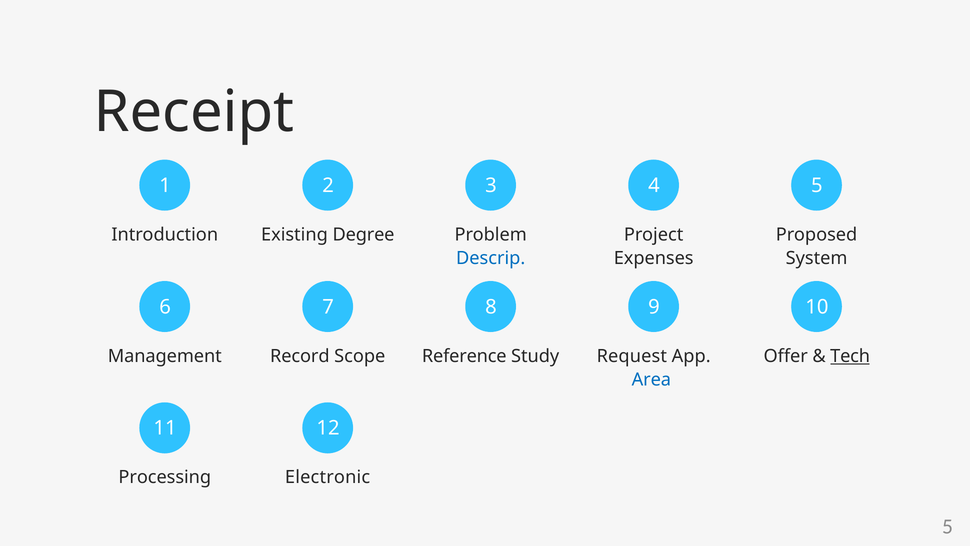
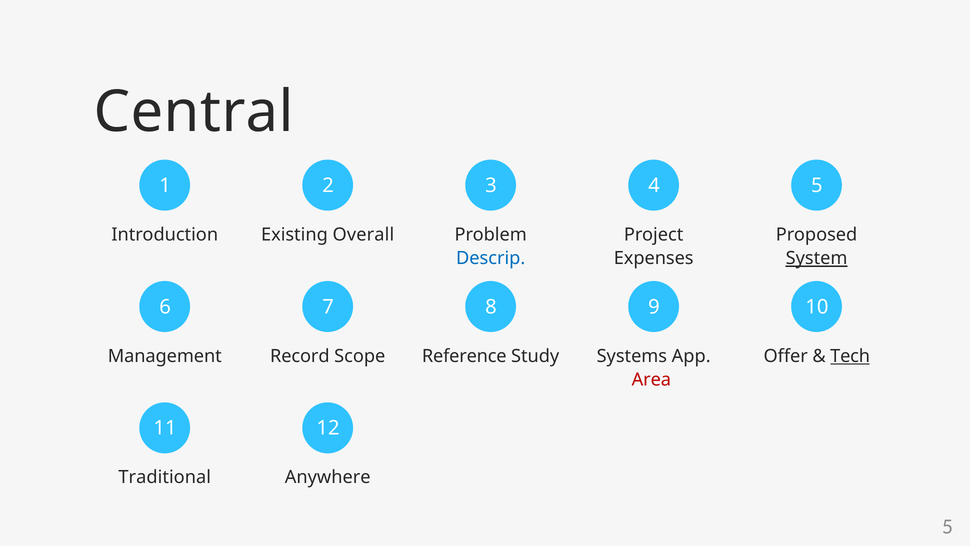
Receipt: Receipt -> Central (194, 112)
Degree: Degree -> Overall (363, 235)
System underline: none -> present (817, 258)
Request: Request -> Systems (632, 356)
Area colour: blue -> red (651, 379)
Processing: Processing -> Traditional (165, 477)
Electronic: Electronic -> Anywhere (328, 477)
